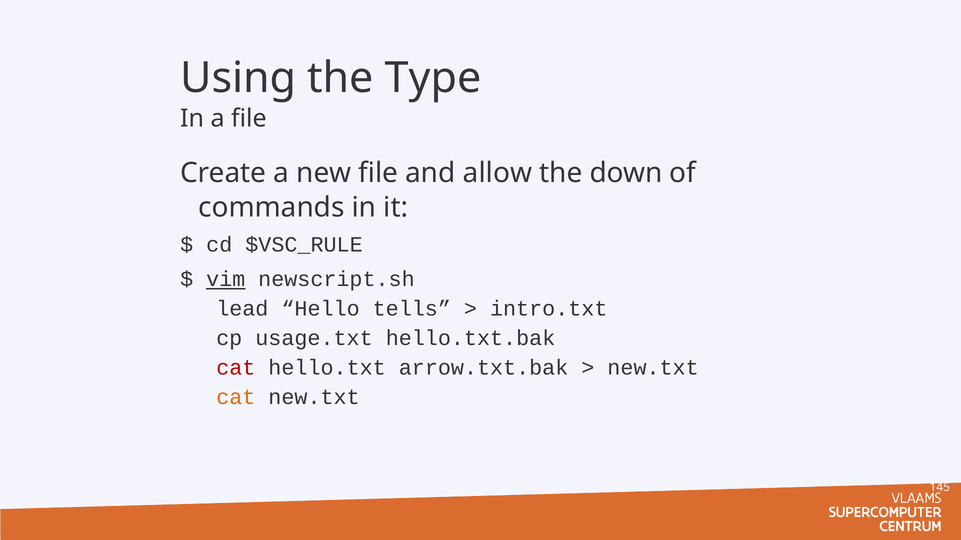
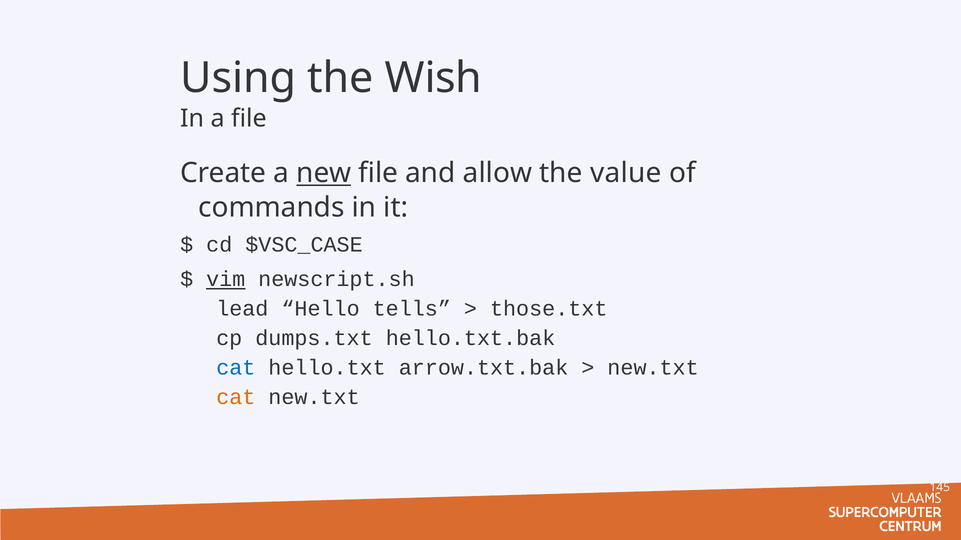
Type: Type -> Wish (433, 78)
new underline: none -> present (324, 173)
down: down -> value (626, 173)
$VSC_RULE: $VSC_RULE -> $VSC_CASE (304, 245)
intro.txt: intro.txt -> those.txt (549, 309)
usage.txt: usage.txt -> dumps.txt (314, 339)
cat colour: red -> blue (236, 368)
